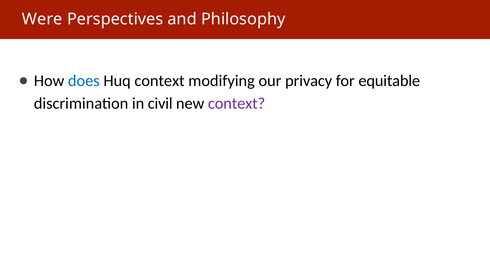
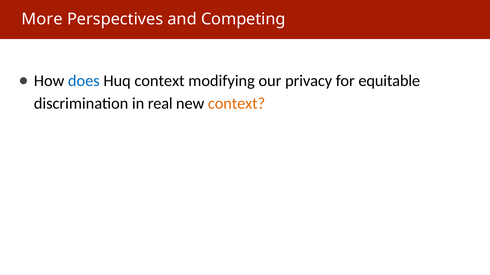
Were: Were -> More (42, 19)
Philosophy: Philosophy -> Competing (243, 19)
civil: civil -> real (160, 104)
context colour: purple -> orange (237, 104)
